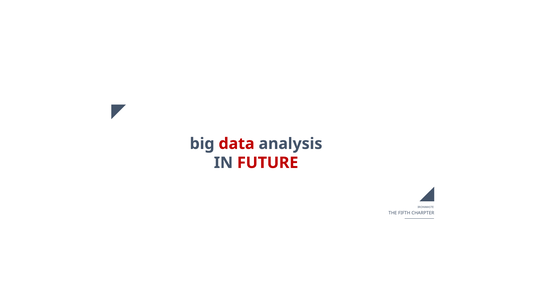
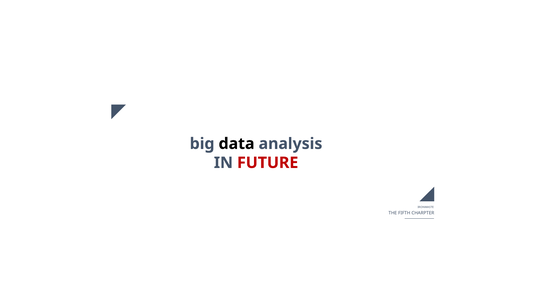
data colour: red -> black (237, 144)
